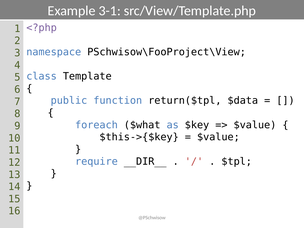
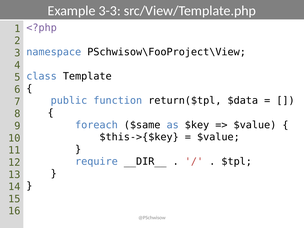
3-1: 3-1 -> 3-3 (110, 11)
$what: $what -> $same (142, 125)
